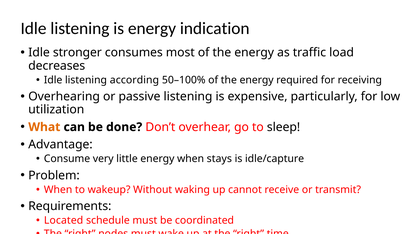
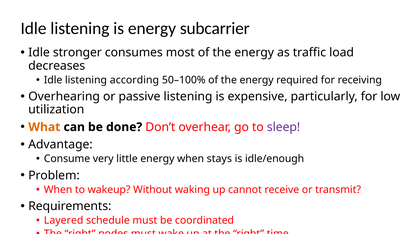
indication: indication -> subcarrier (215, 29)
sleep colour: black -> purple (284, 127)
idle/capture: idle/capture -> idle/enough (275, 159)
Located: Located -> Layered (64, 221)
